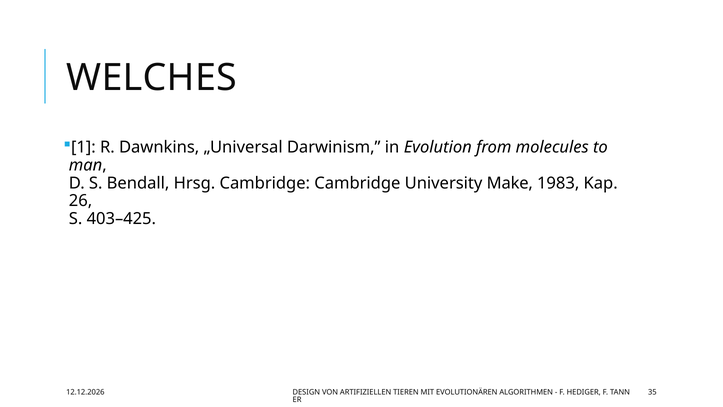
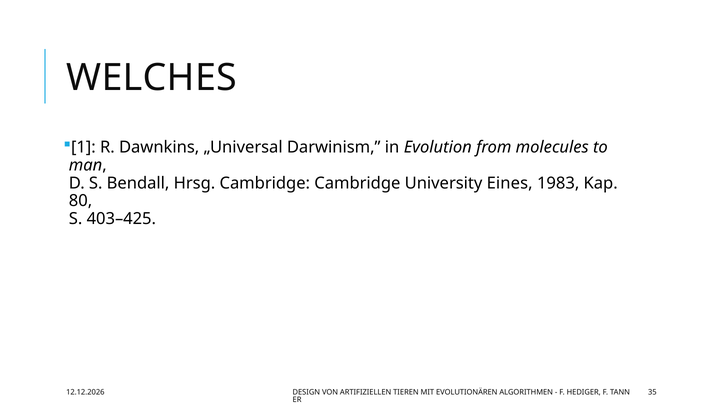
Make: Make -> Eines (510, 183)
26: 26 -> 80 (81, 201)
